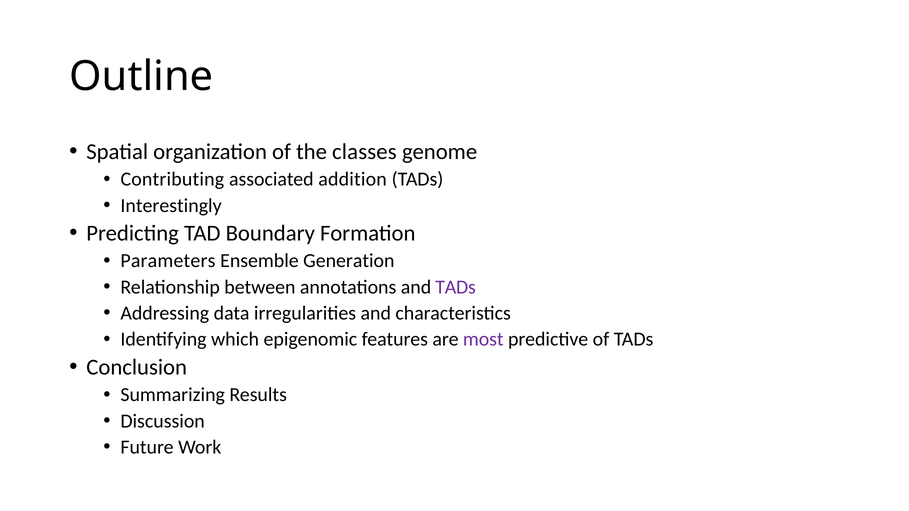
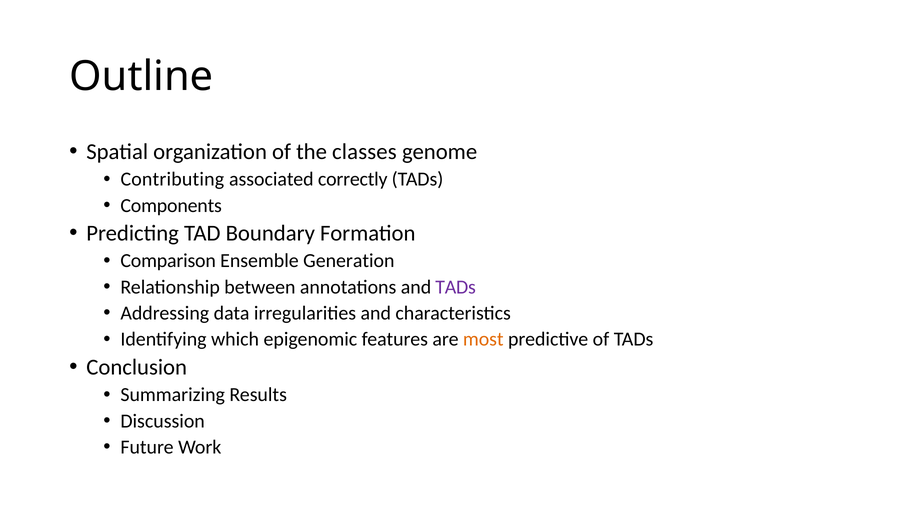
addition: addition -> correctly (353, 179)
Interestingly: Interestingly -> Components (171, 206)
Parameters: Parameters -> Comparison (168, 261)
most colour: purple -> orange (483, 340)
